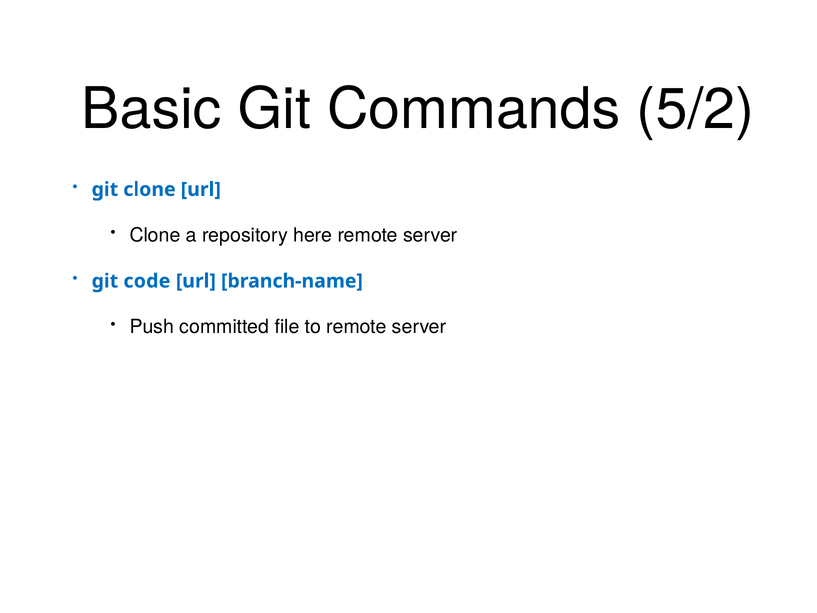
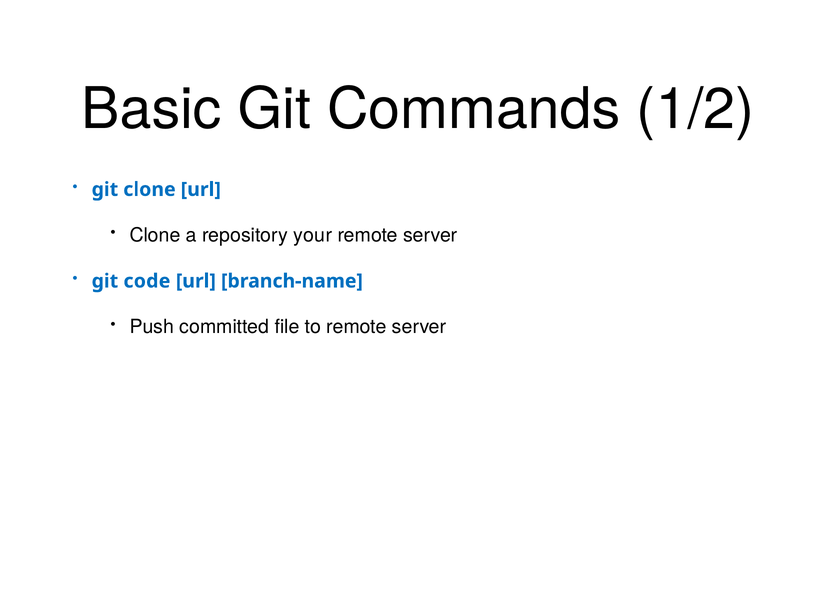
5/2: 5/2 -> 1/2 (695, 109)
here: here -> your (313, 235)
